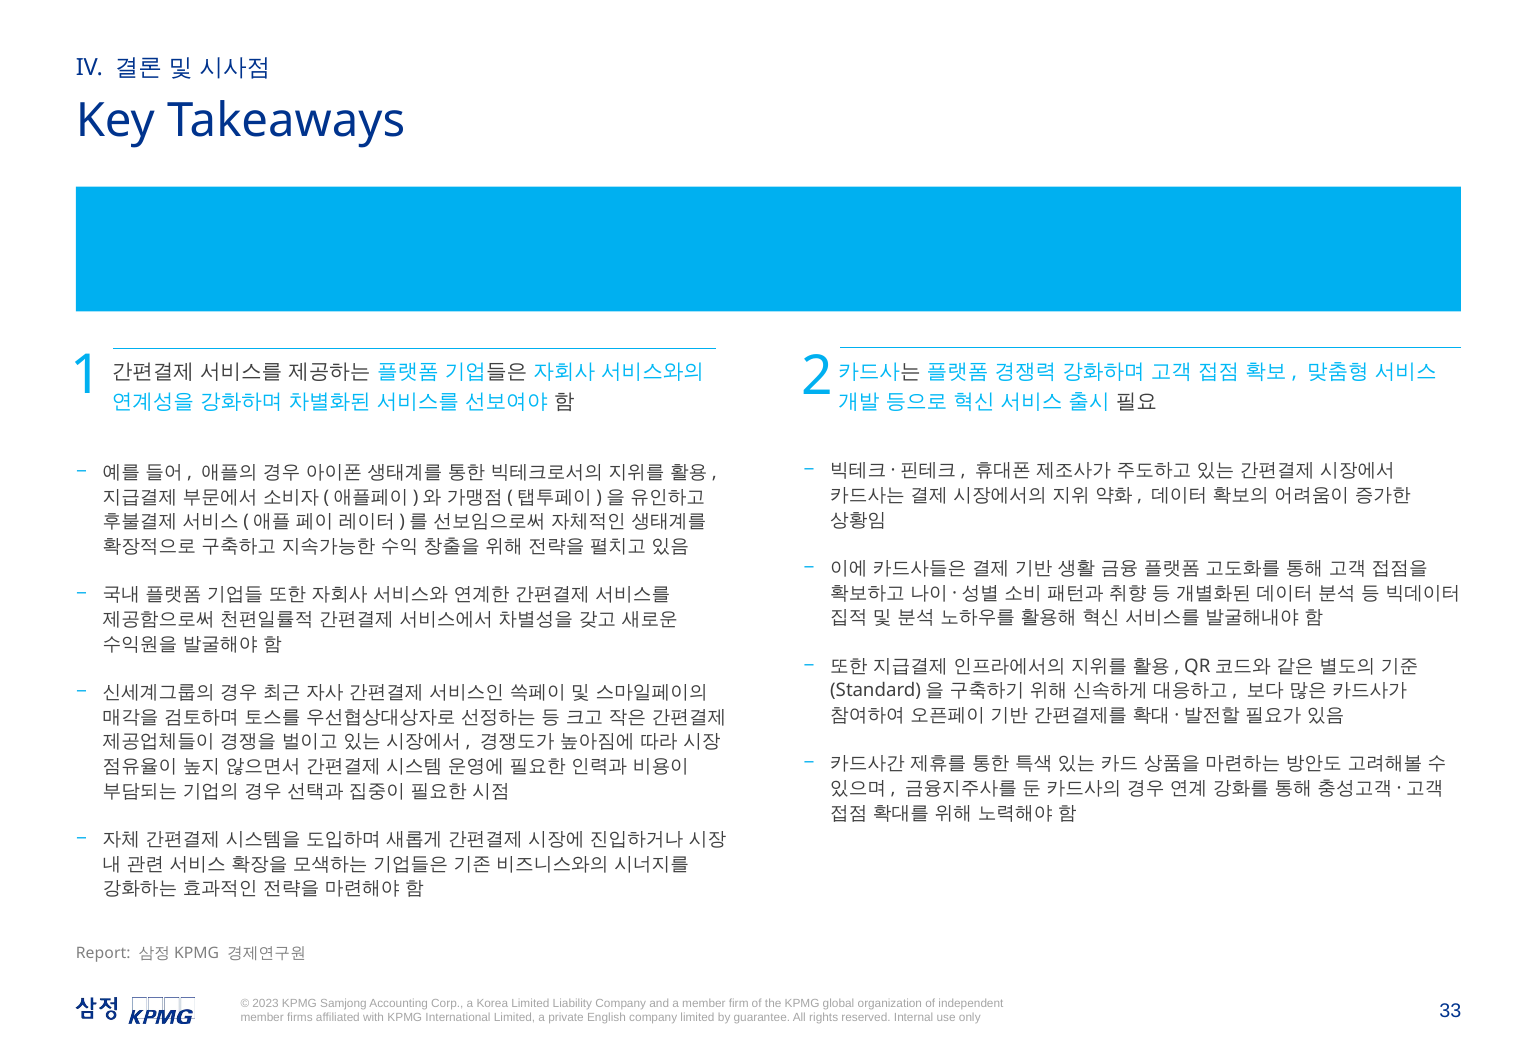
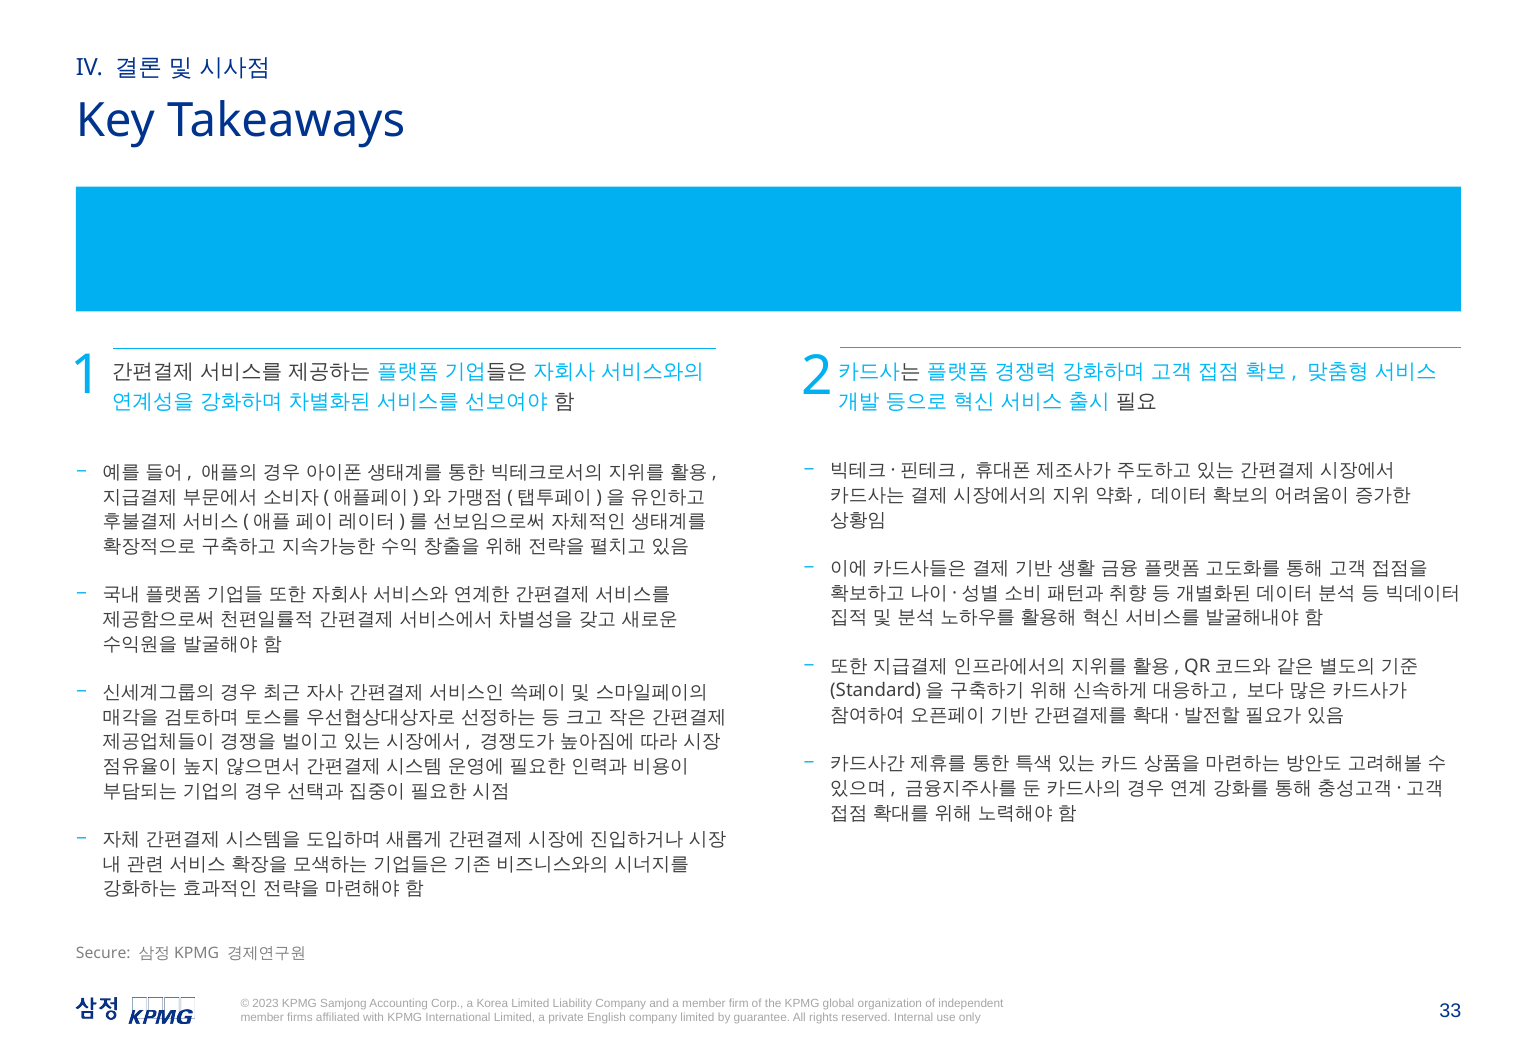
Report: Report -> Secure (103, 954)
